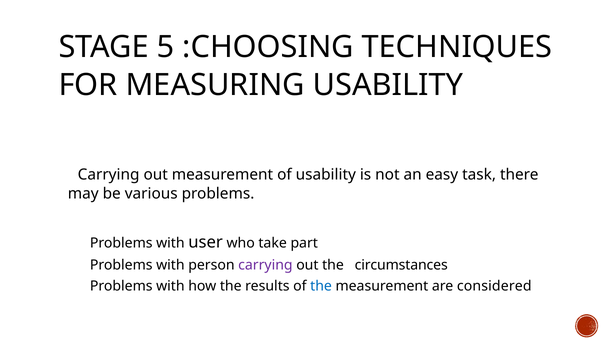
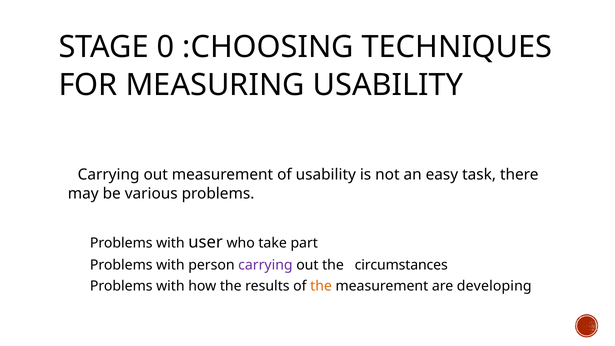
5: 5 -> 0 (166, 47)
the colour: blue -> orange (321, 286)
considered: considered -> developing (494, 286)
